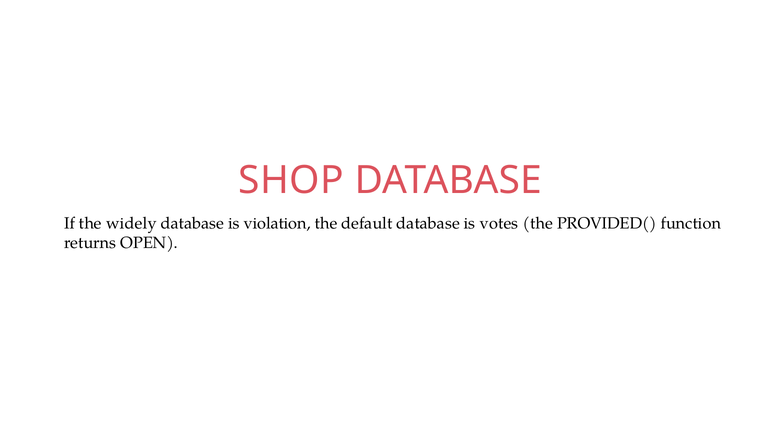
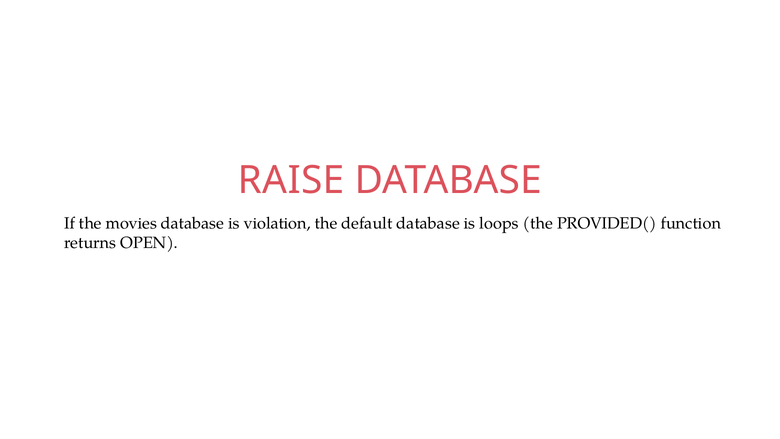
SHOP: SHOP -> RAISE (291, 180)
widely: widely -> movies (131, 223)
votes: votes -> loops (499, 223)
